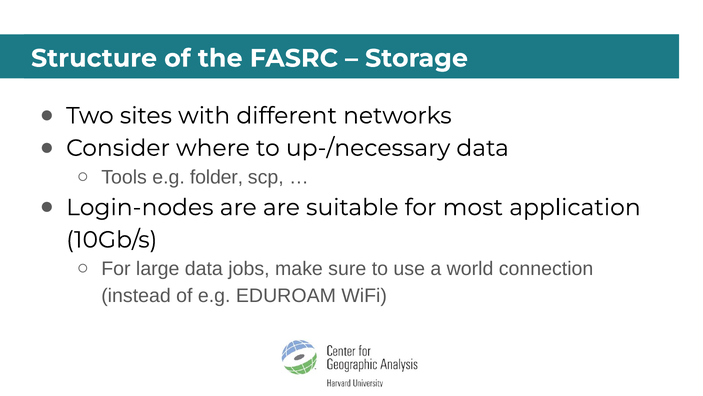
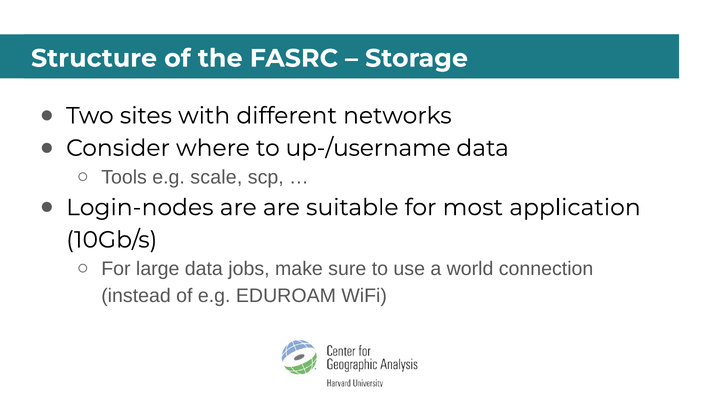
up-/necessary: up-/necessary -> up-/username (368, 148)
folder: folder -> scale (216, 177)
